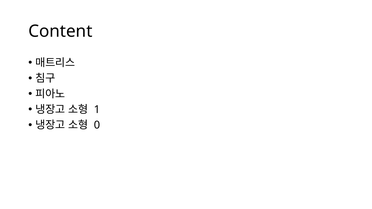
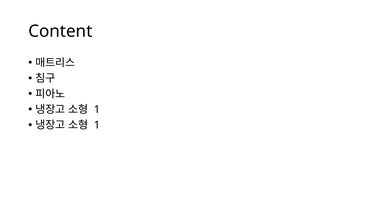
0: 0 -> 1 (97, 125)
